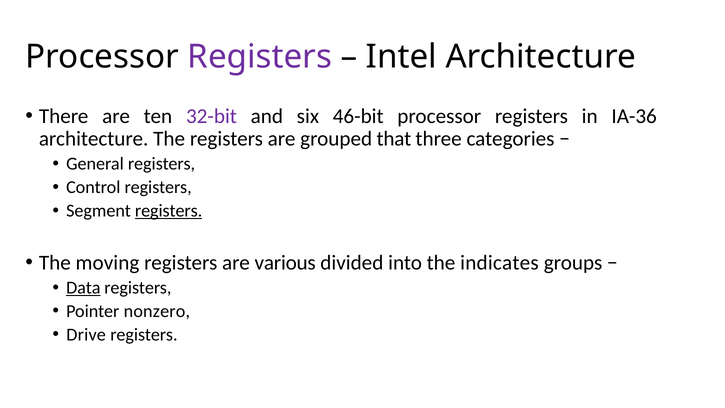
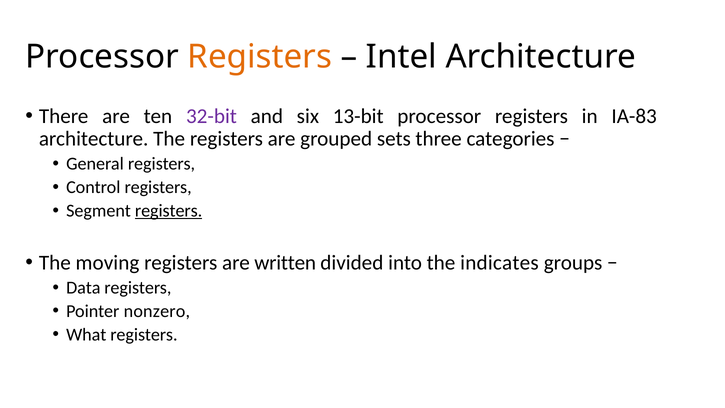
Registers colour: purple -> orange (260, 57)
46-bit: 46-bit -> 13-bit (358, 116)
IA-36: IA-36 -> IA-83 (634, 116)
that: that -> sets (394, 139)
various: various -> written (285, 263)
Data underline: present -> none (83, 288)
Drive: Drive -> What (86, 334)
